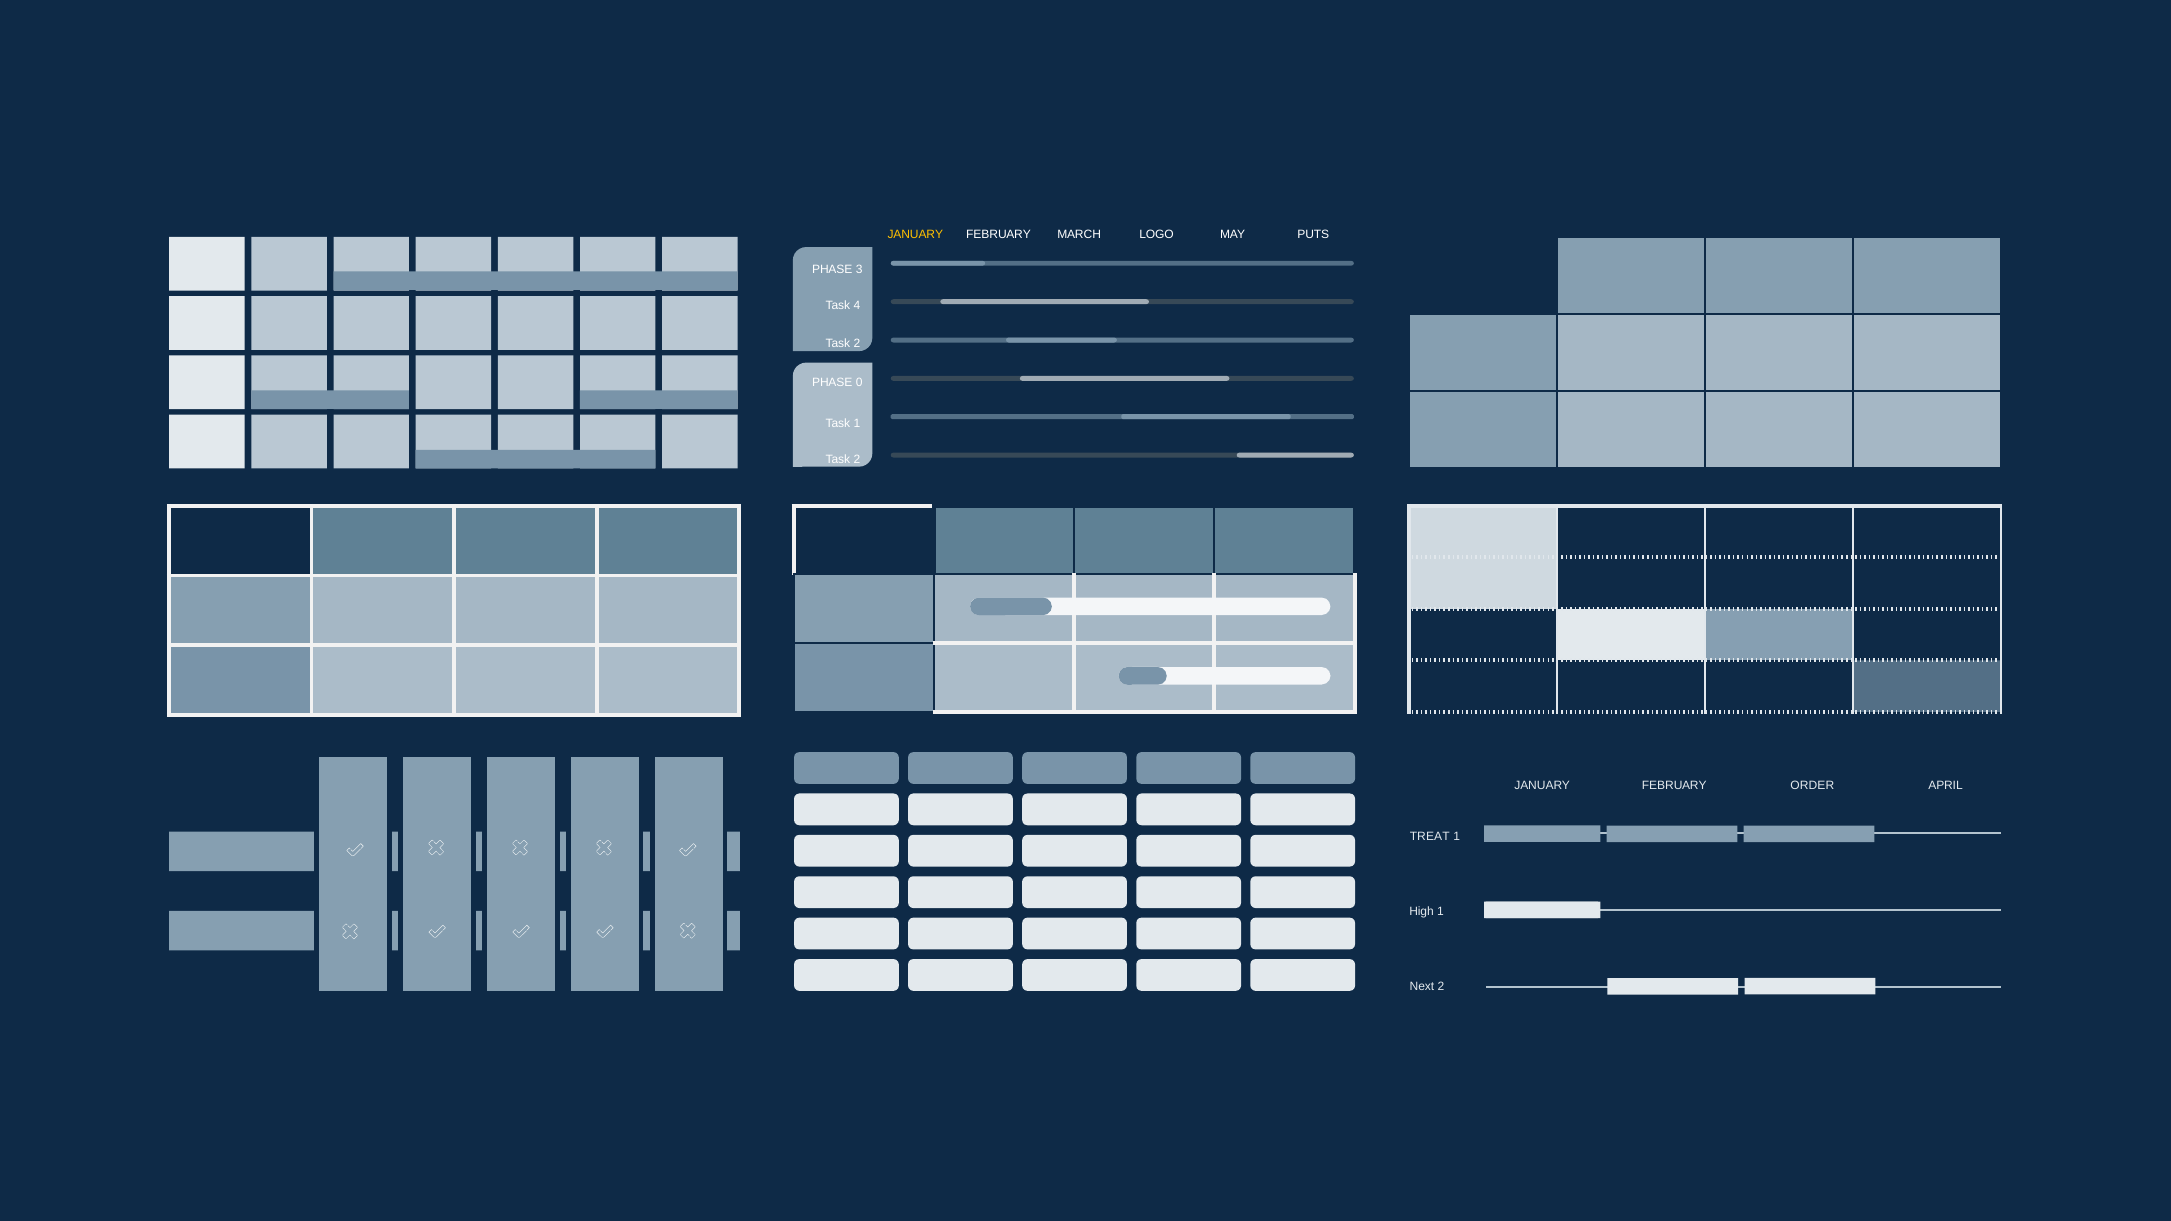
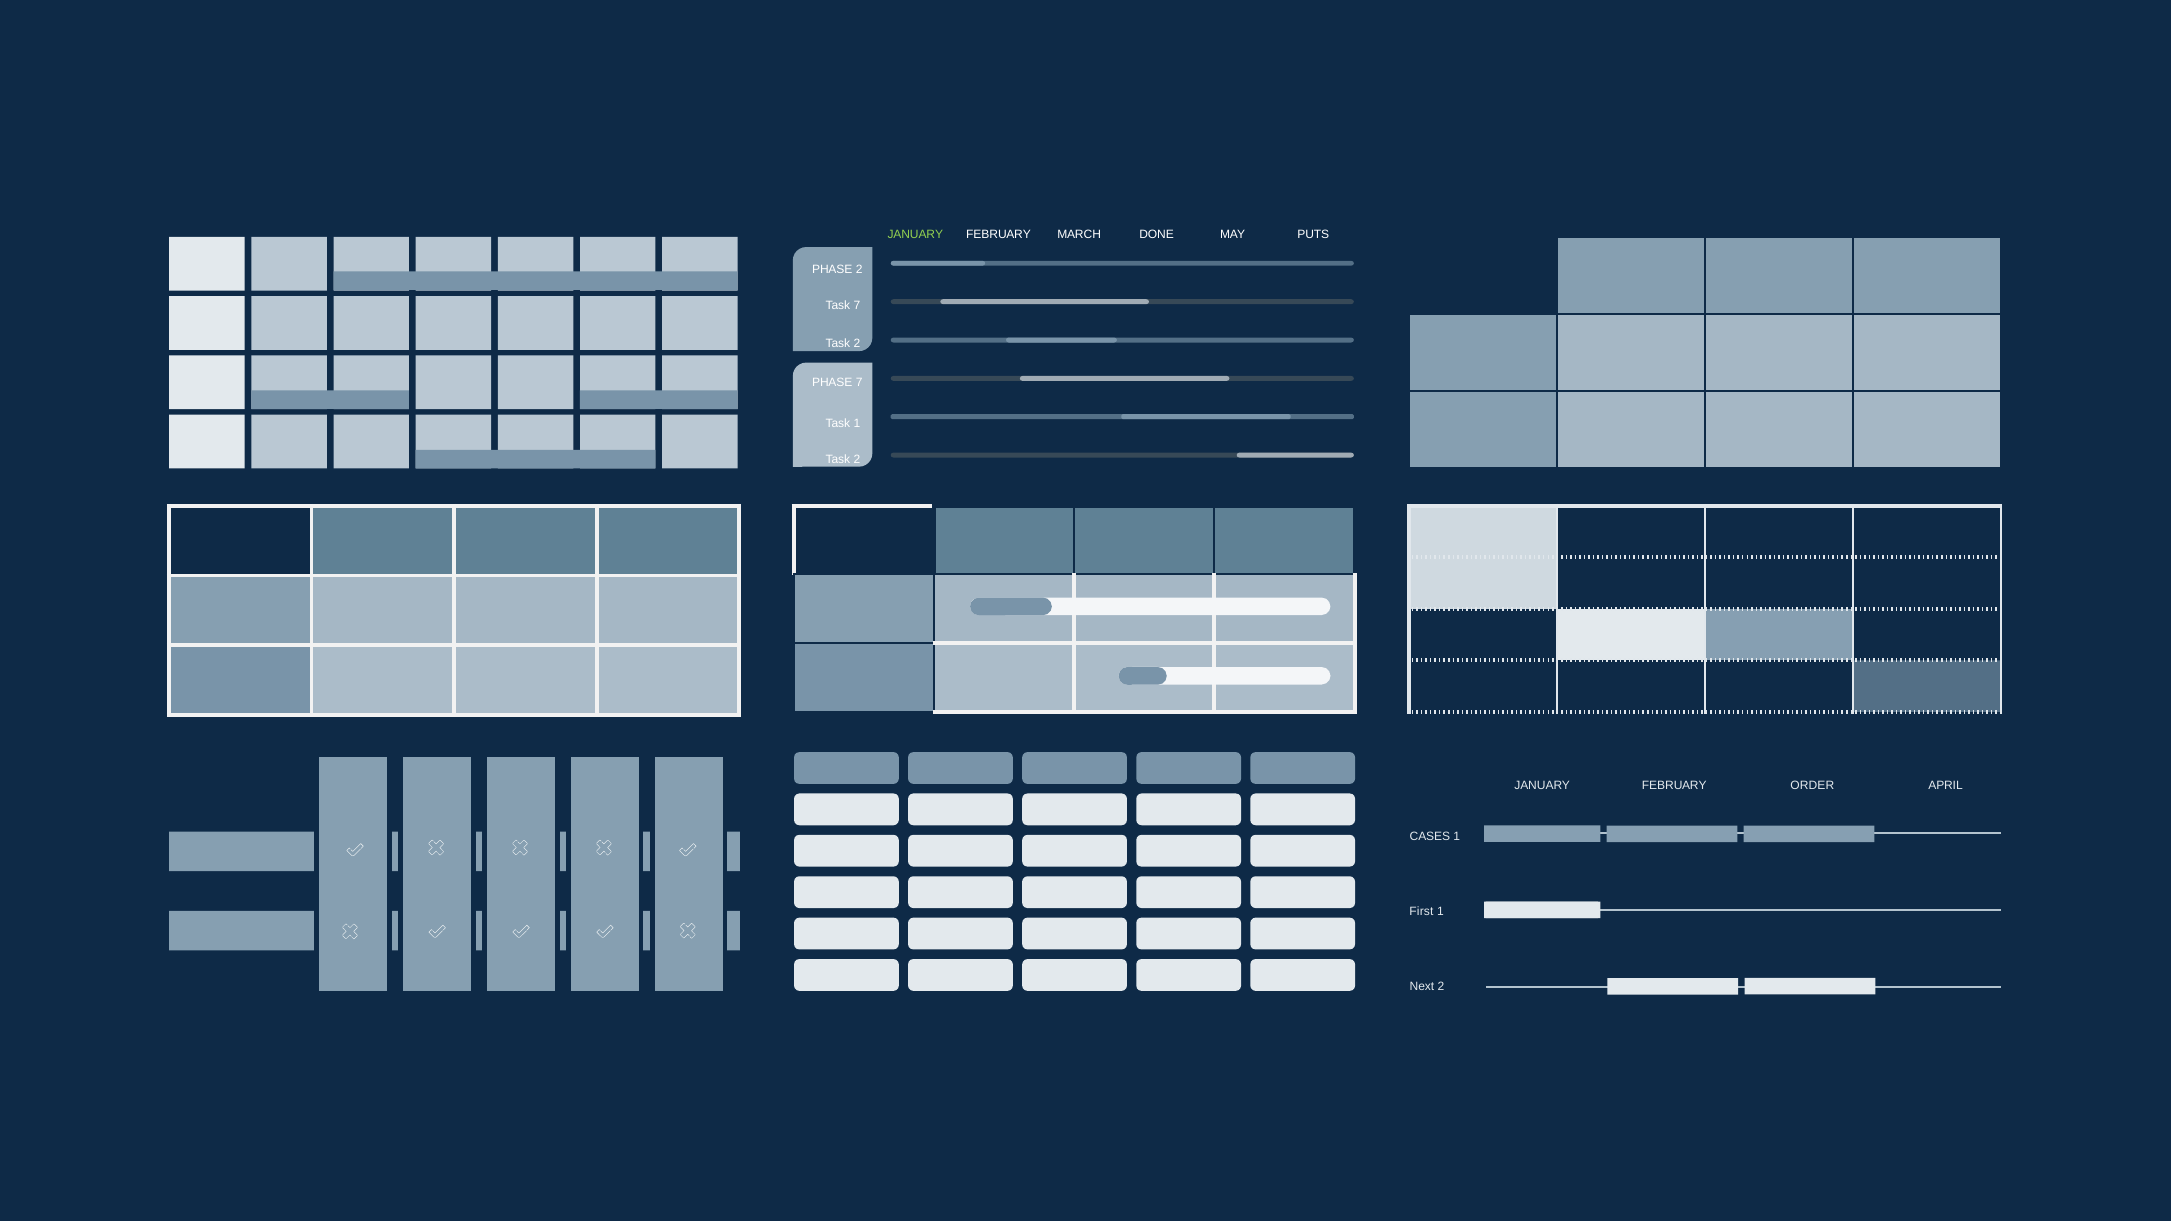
JANUARY colour: yellow -> light green (915, 234)
LOGO: LOGO -> DONE (1157, 234)
PHASE 3: 3 -> 2 (859, 269)
Task 4: 4 -> 7 (857, 306)
PHASE 0: 0 -> 7 (859, 383)
TREAT: TREAT -> CASES (1430, 836)
High: High -> First (1421, 912)
